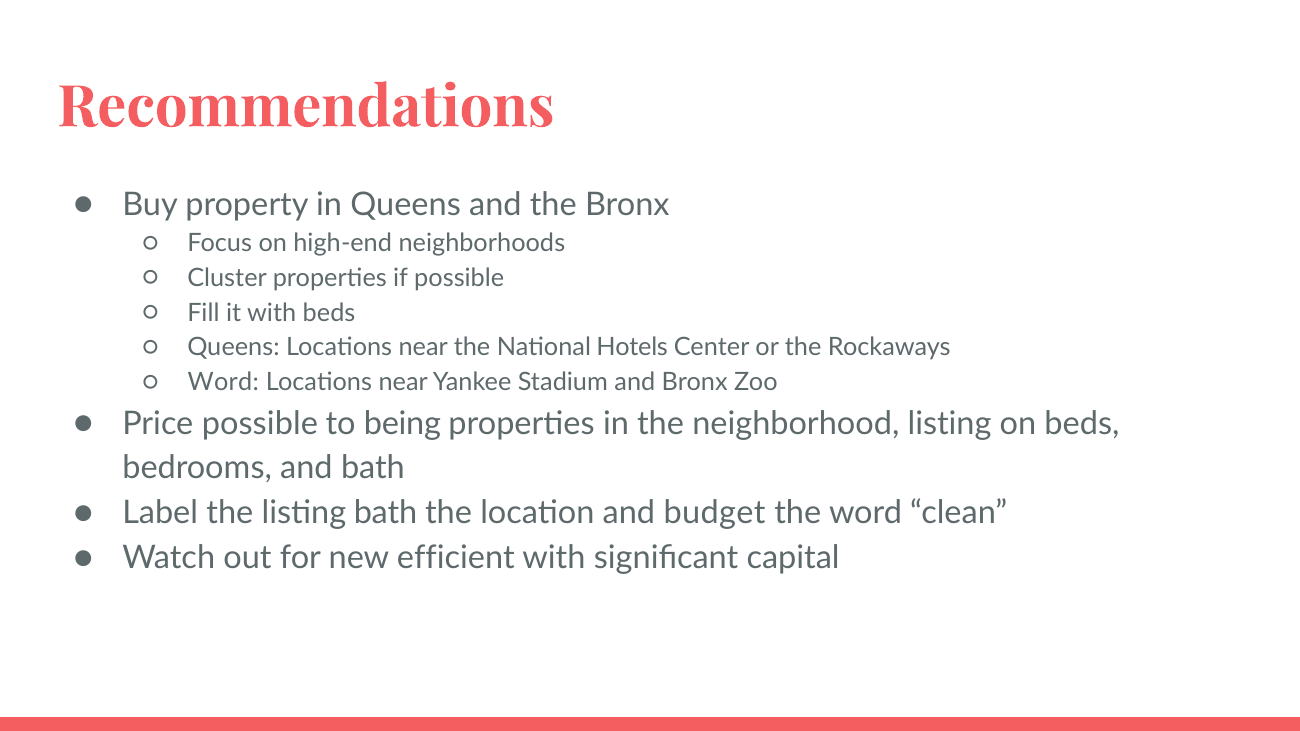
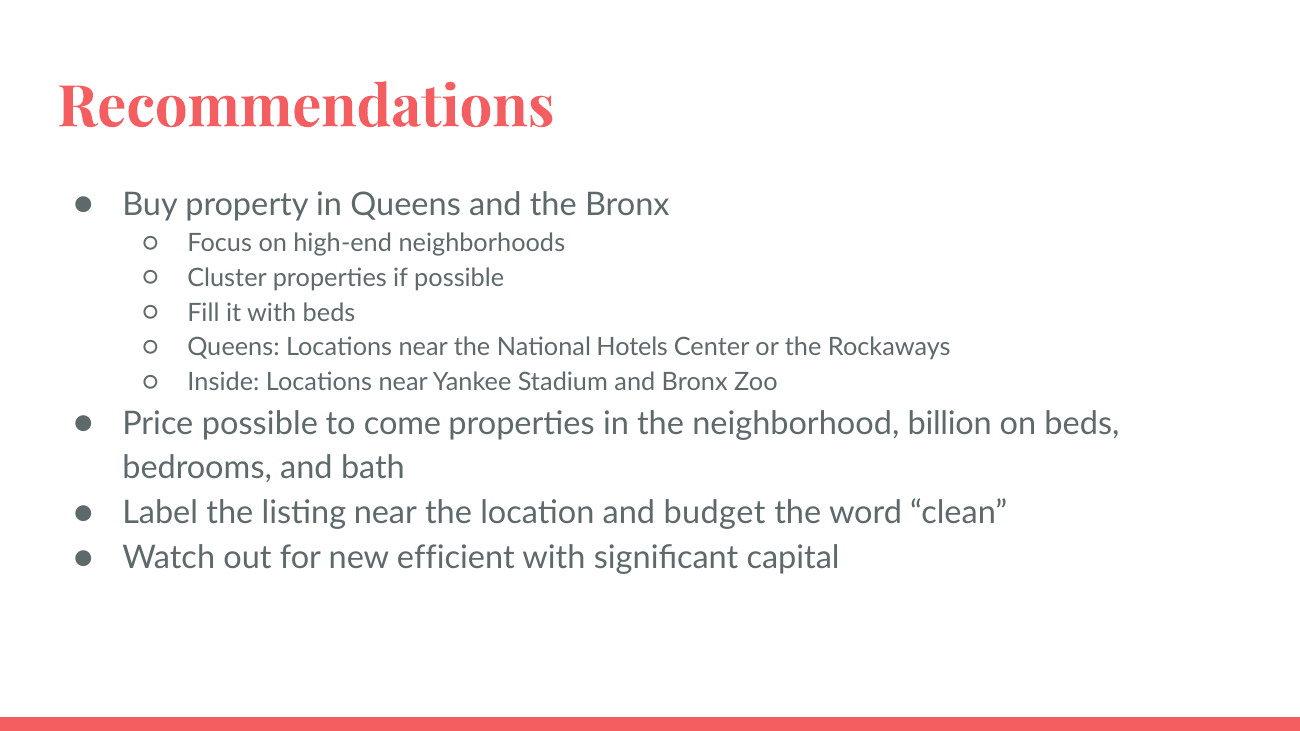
Word: Word -> Inside (223, 383)
being: being -> come (402, 424)
neighborhood listing: listing -> billion (950, 424)
listing bath: bath -> near (385, 513)
